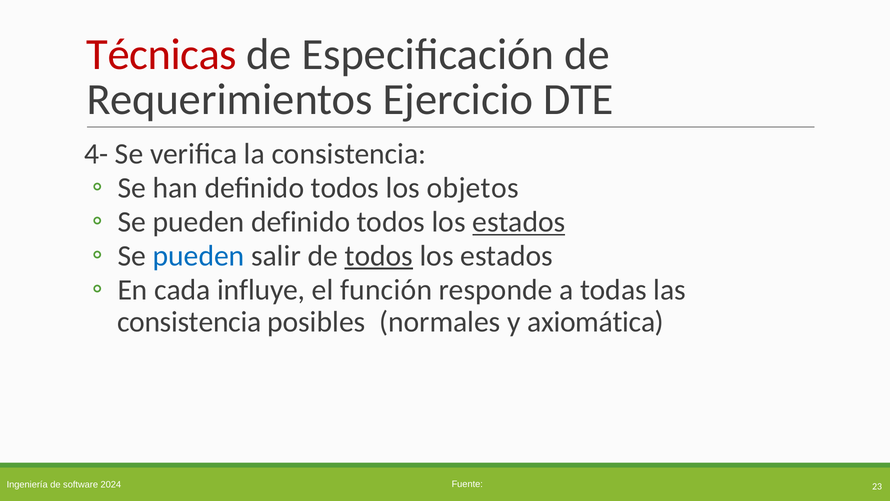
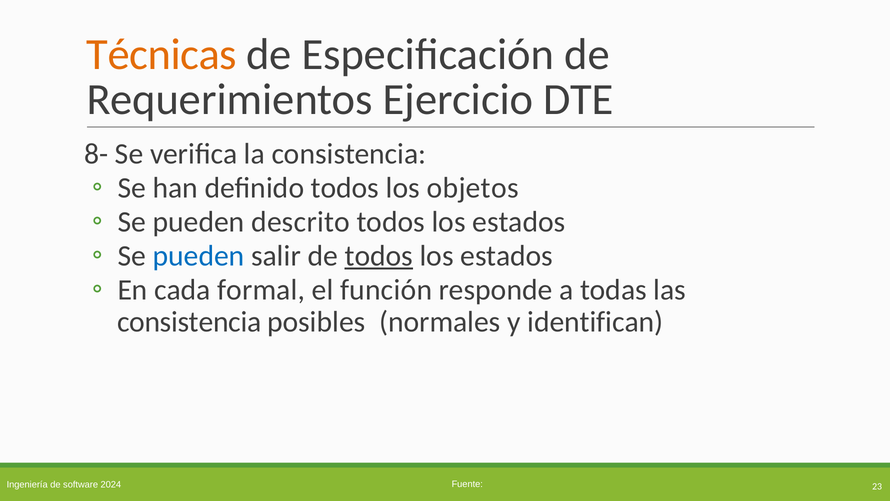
Técnicas colour: red -> orange (162, 54)
4-: 4- -> 8- (96, 154)
pueden definido: definido -> descrito (301, 222)
estados underline: present -> none (519, 222)
influye: influye -> formal (261, 290)
axiomática: axiomática -> identifican (595, 322)
